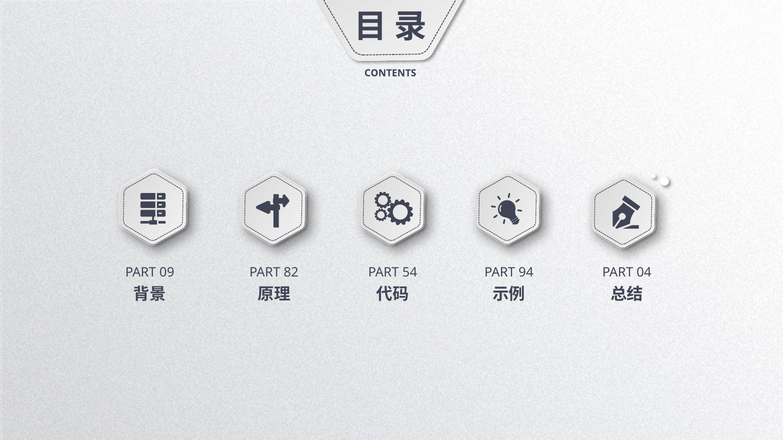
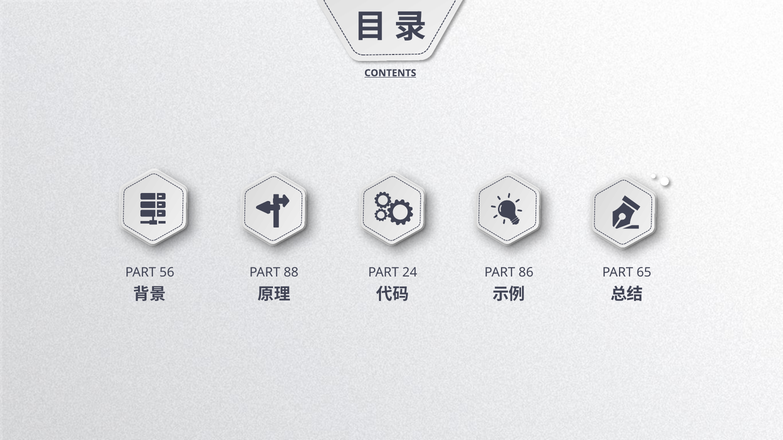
CONTENTS underline: none -> present (390, 73)
09: 09 -> 56 (167, 272)
82: 82 -> 88 (291, 272)
54: 54 -> 24 (410, 272)
94: 94 -> 86 (526, 272)
04: 04 -> 65 (644, 272)
